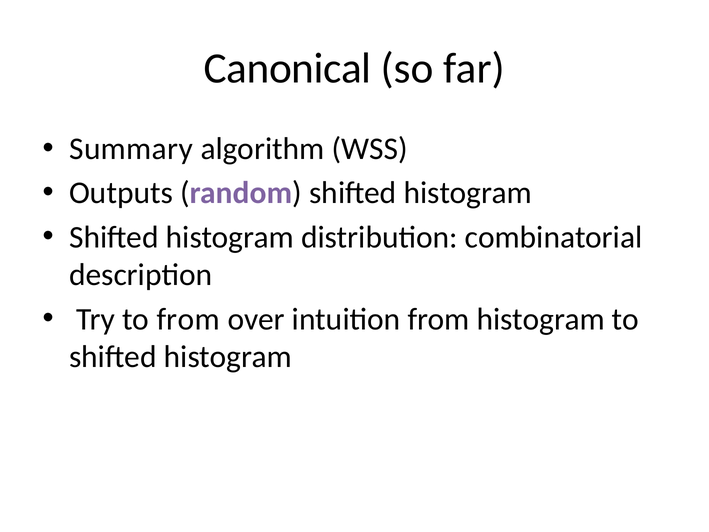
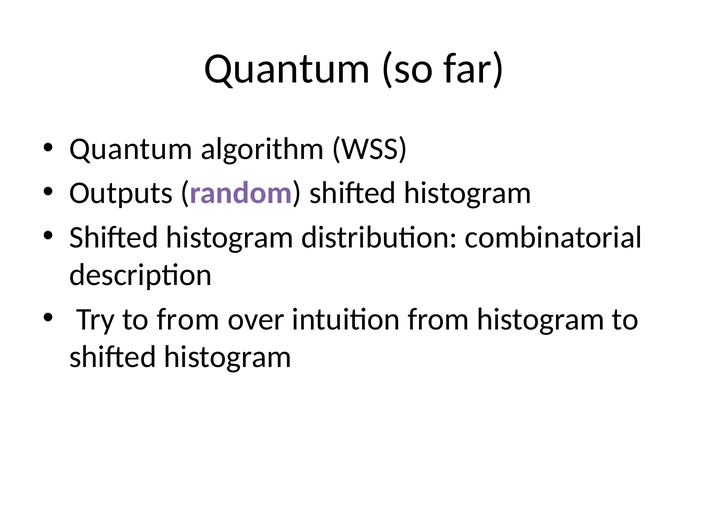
Canonical: Canonical -> Quantum (287, 69)
Summary: Summary -> Quantum (131, 149)
